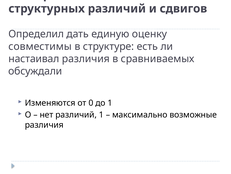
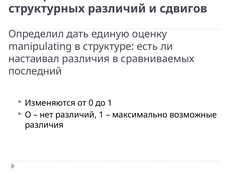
совместимы: совместимы -> manipulating (40, 46)
обсуждали: обсуждали -> последний (35, 71)
